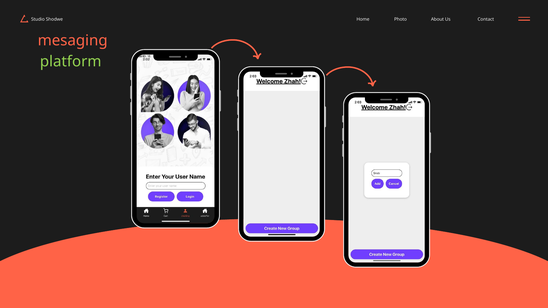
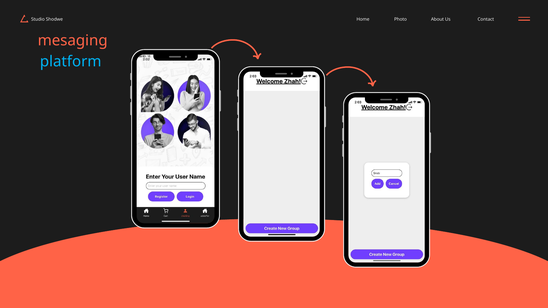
platform colour: light green -> light blue (71, 62)
